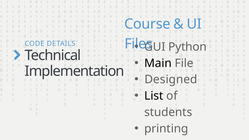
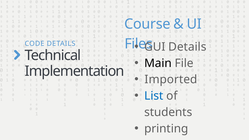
Python: Python -> Details (187, 47)
Designed: Designed -> Imported (171, 80)
List colour: black -> blue (154, 96)
